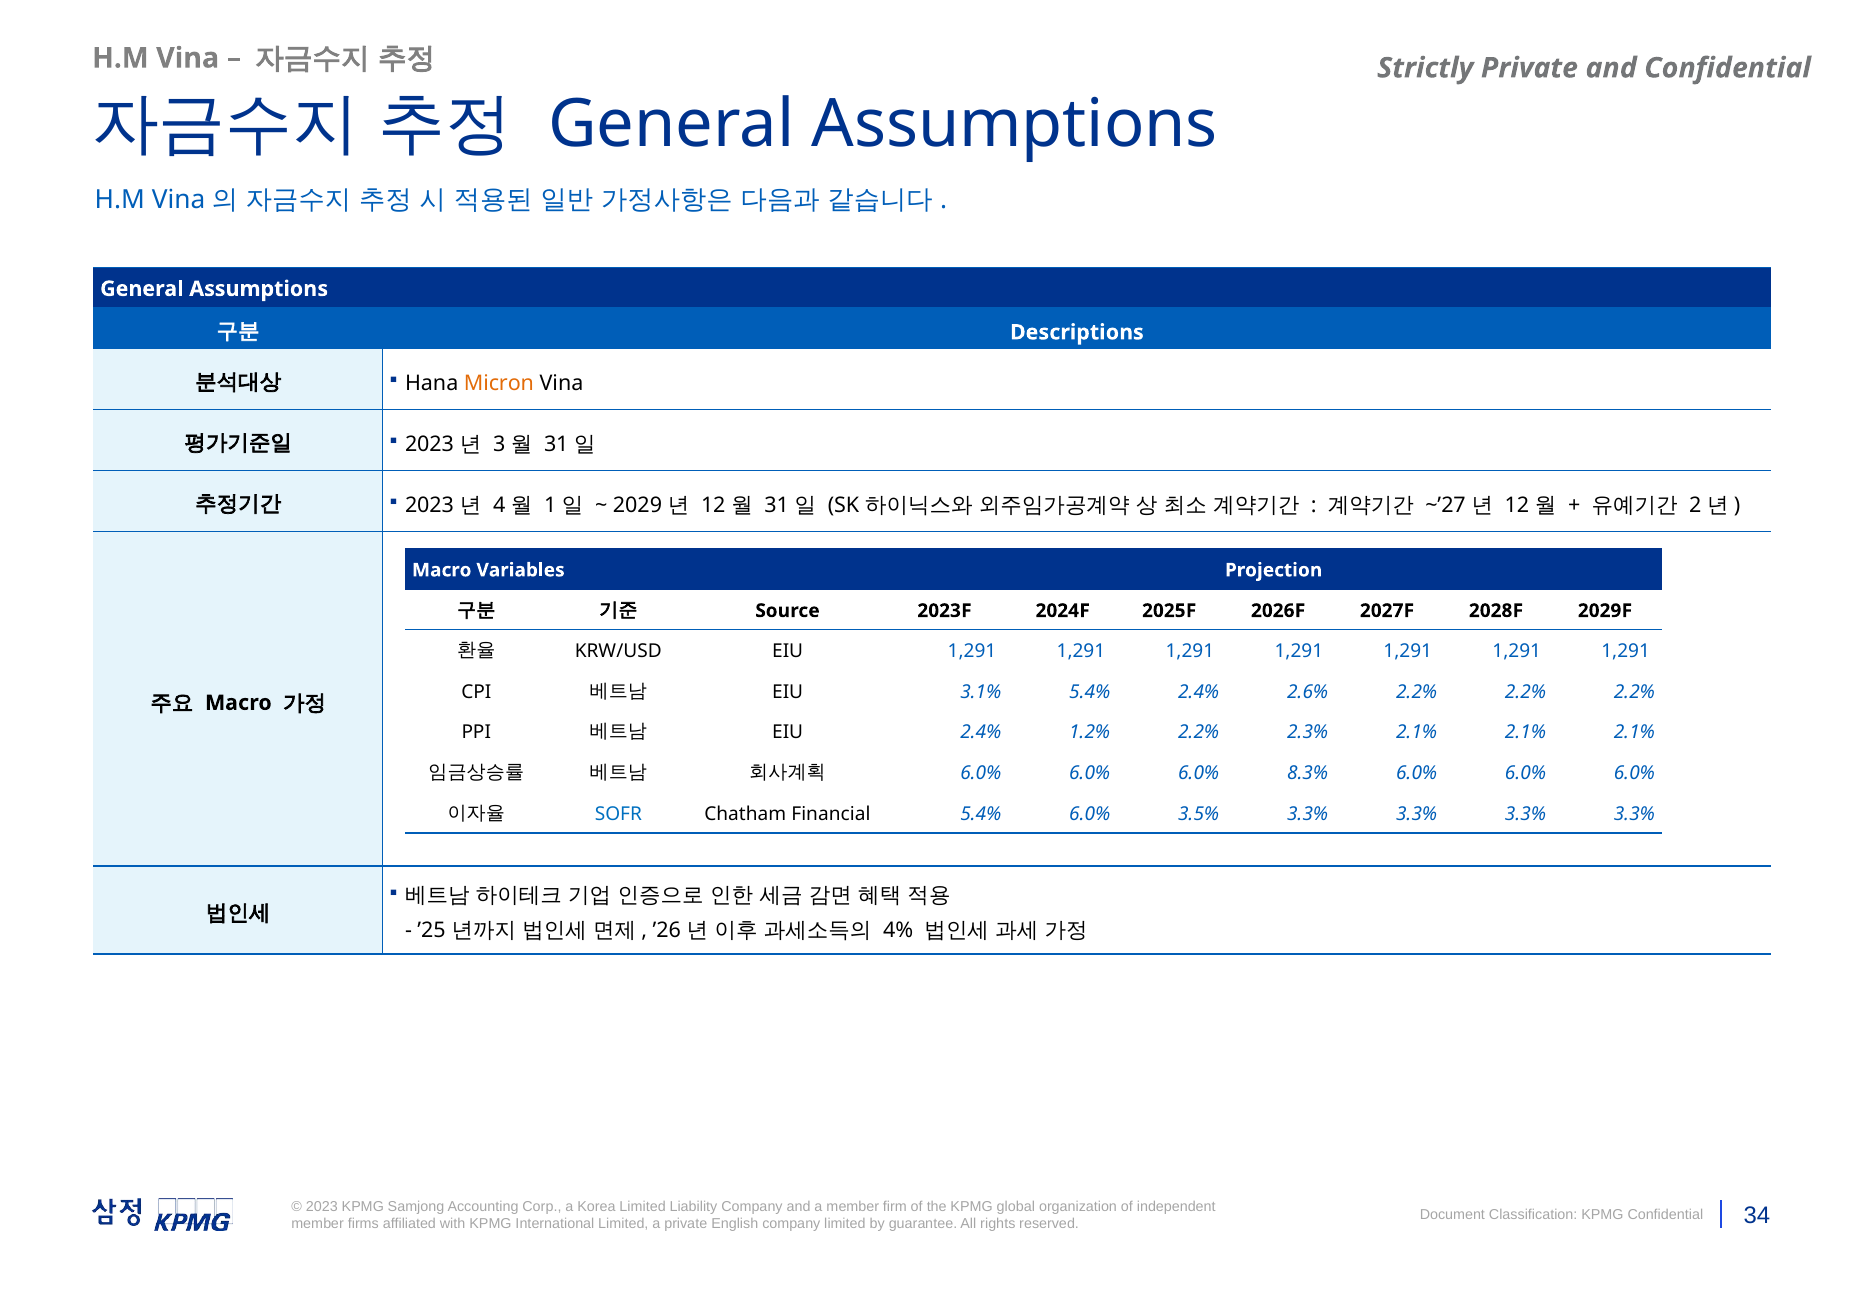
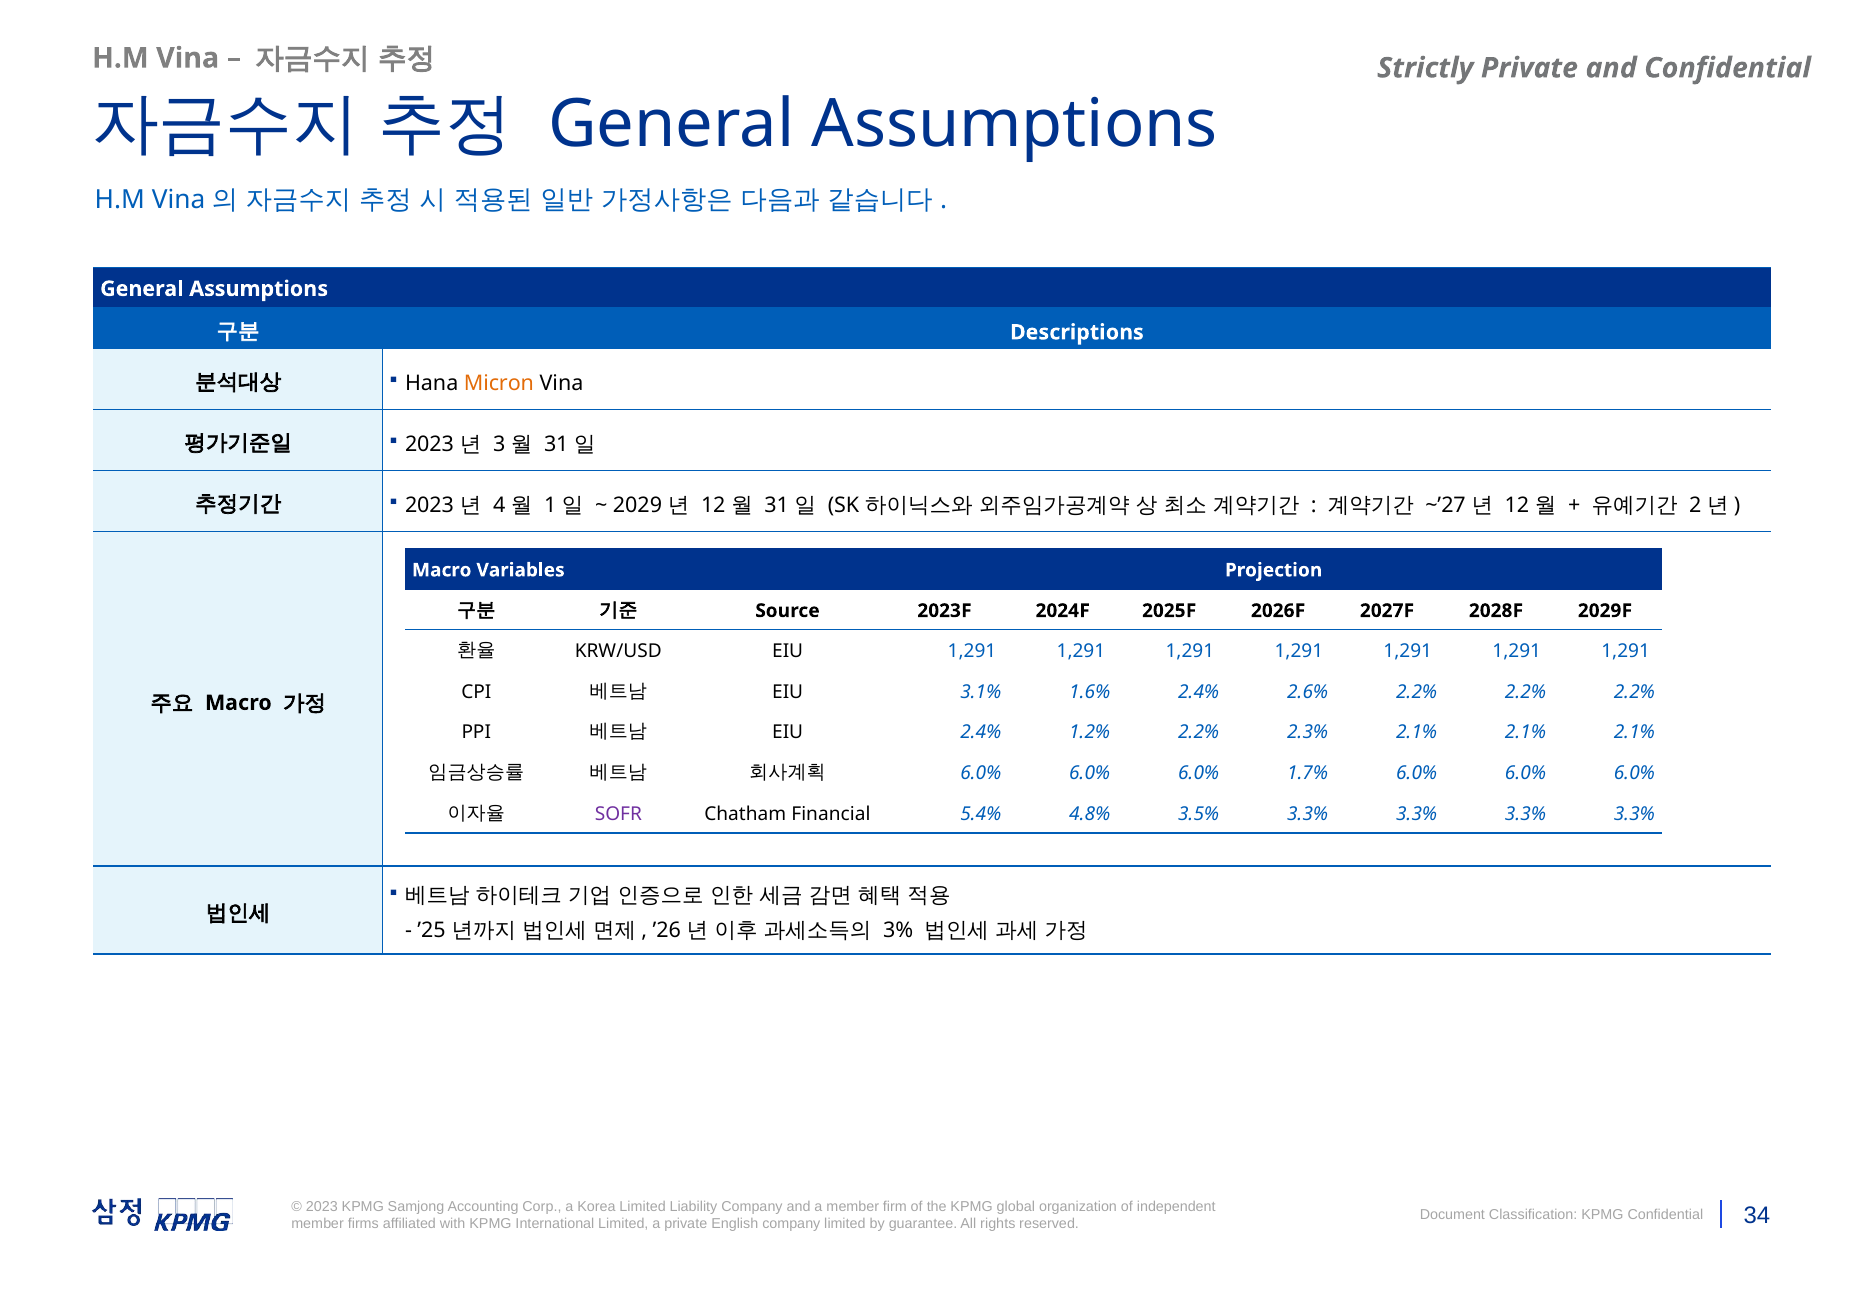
3.1% 5.4%: 5.4% -> 1.6% (1090, 692)
8.3%: 8.3% -> 1.7% (1308, 773)
SOFR colour: blue -> purple (618, 814)
5.4% 6.0%: 6.0% -> 4.8% (1090, 814)
4%: 4% -> 3% (898, 930)
